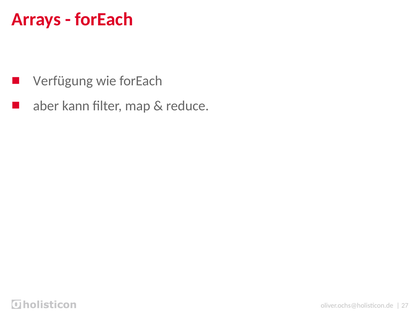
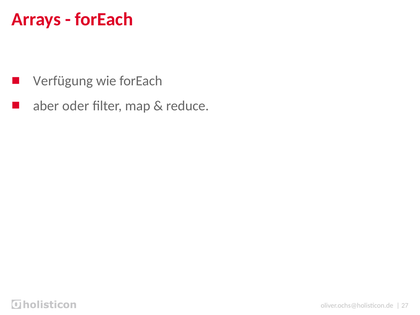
kann: kann -> oder (76, 106)
